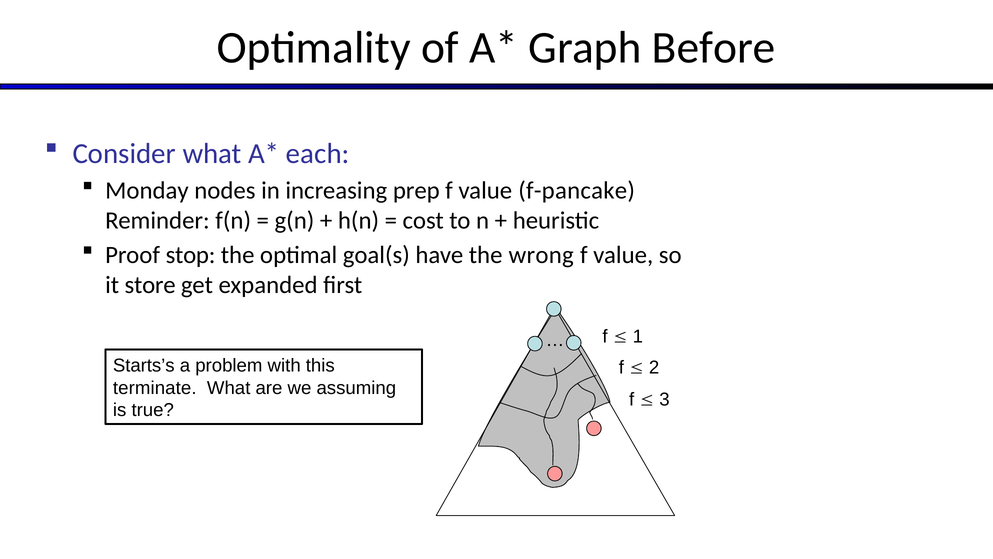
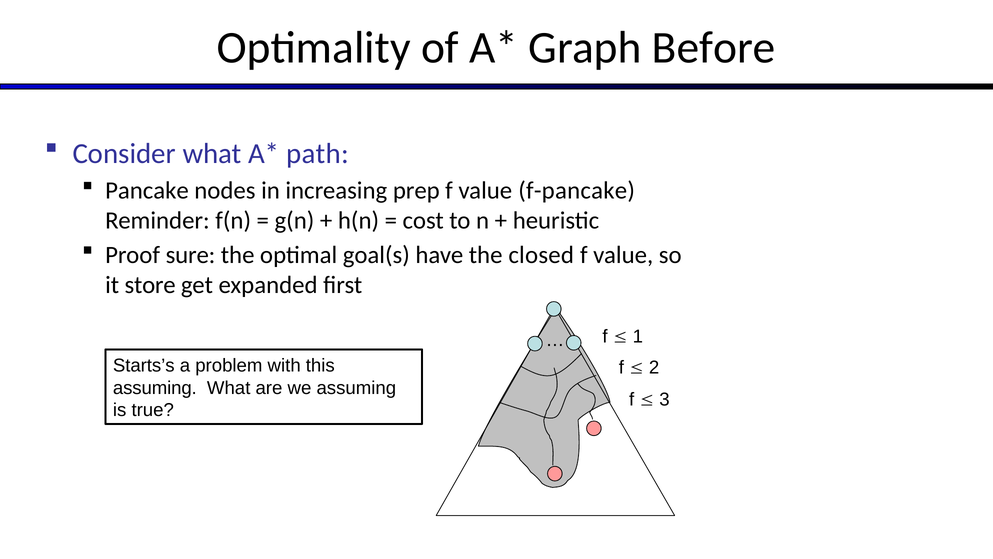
each: each -> path (318, 153)
Monday: Monday -> Pancake (147, 190)
stop: stop -> sure (190, 255)
wrong: wrong -> closed (541, 255)
terminate: terminate -> assuming (155, 388)
